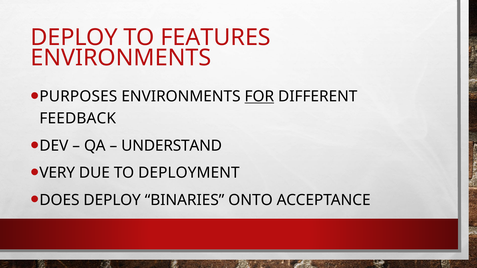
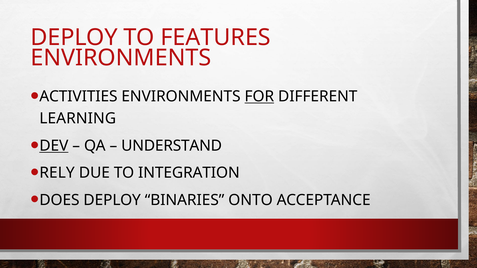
PURPOSES: PURPOSES -> ACTIVITIES (78, 97)
FEEDBACK: FEEDBACK -> LEARNING (78, 119)
DEV underline: none -> present (54, 146)
VERY: VERY -> RELY (57, 173)
DEPLOYMENT: DEPLOYMENT -> INTEGRATION (189, 173)
